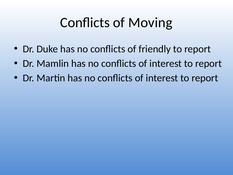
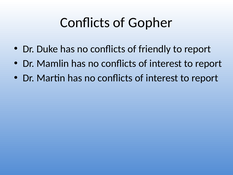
Moving: Moving -> Gopher (150, 23)
